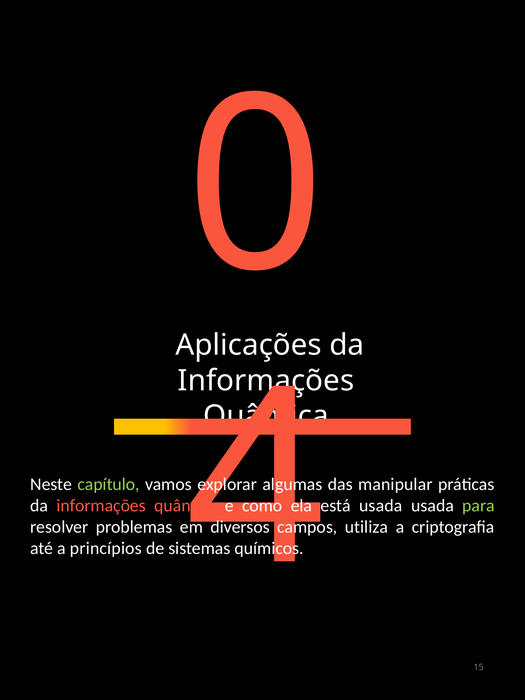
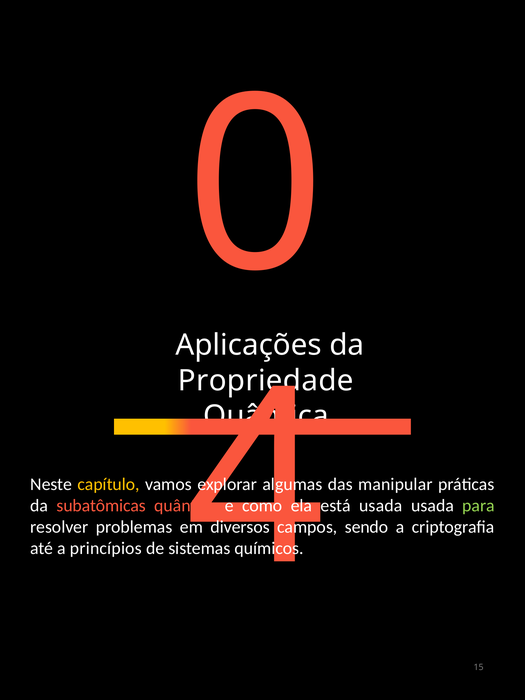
Informações: Informações -> Propriedade (266, 381)
capítulo colour: light green -> yellow (109, 484)
informações: informações -> subatômicas (101, 506)
utiliza: utiliza -> sendo (367, 527)
